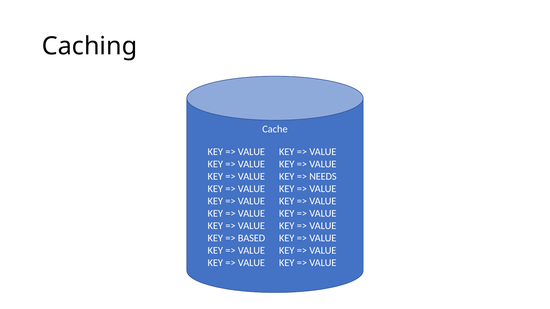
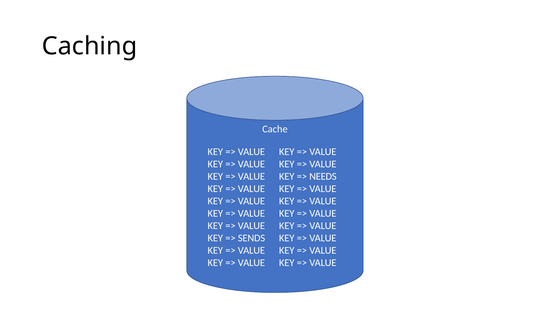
BASED: BASED -> SENDS (252, 238)
